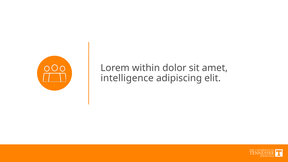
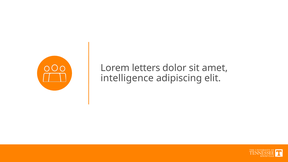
within: within -> letters (146, 68)
